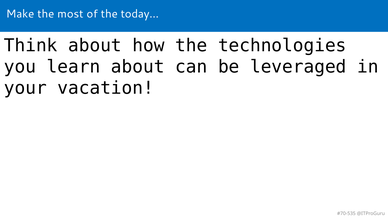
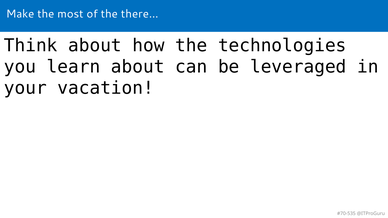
today…: today… -> there… (140, 14)
